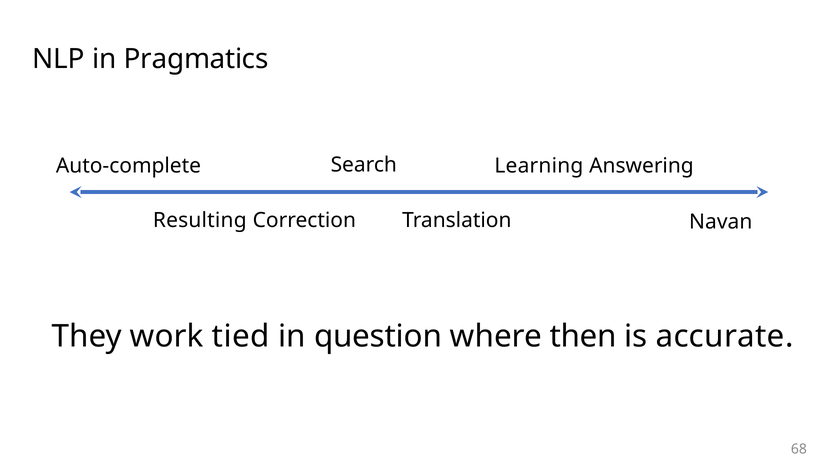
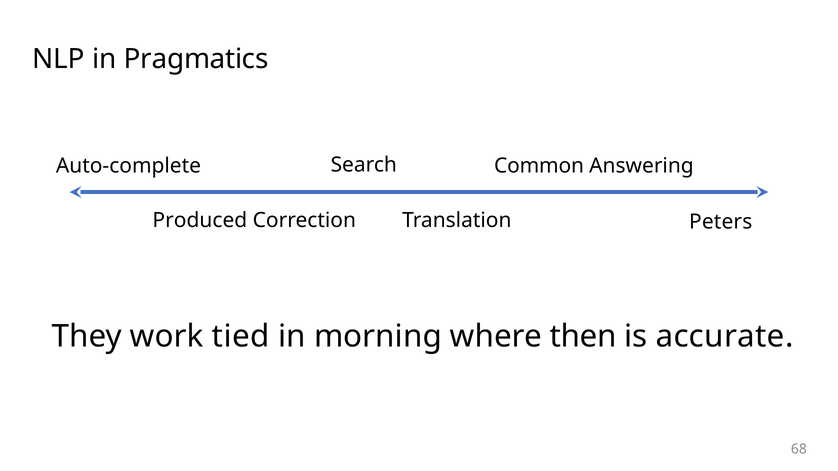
Learning: Learning -> Common (539, 166)
Resulting: Resulting -> Produced (200, 221)
Navan: Navan -> Peters (721, 222)
question: question -> morning (378, 337)
